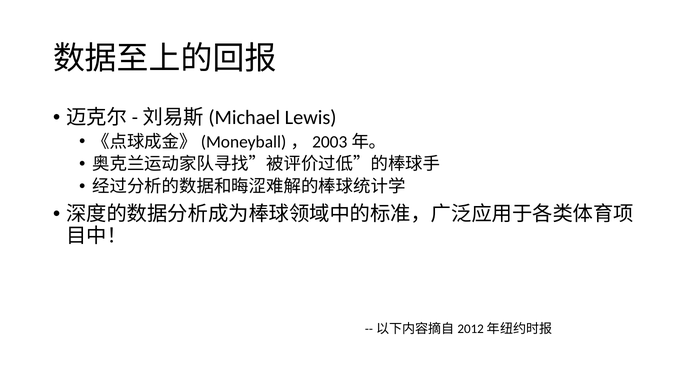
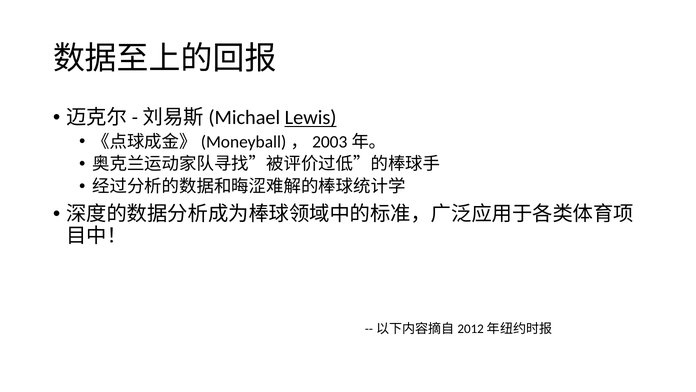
Lewis underline: none -> present (311, 118)
